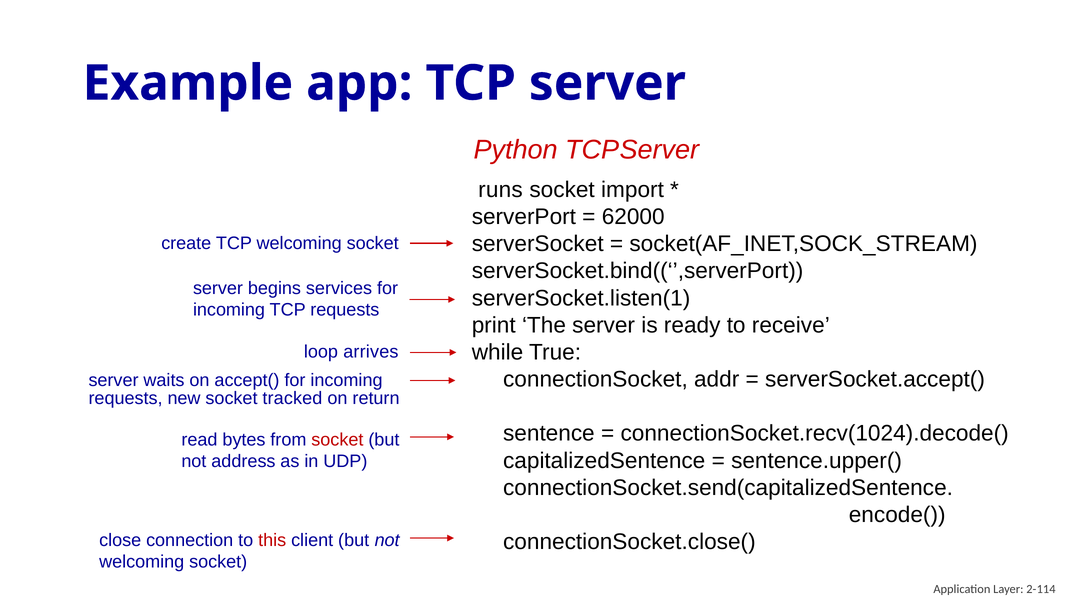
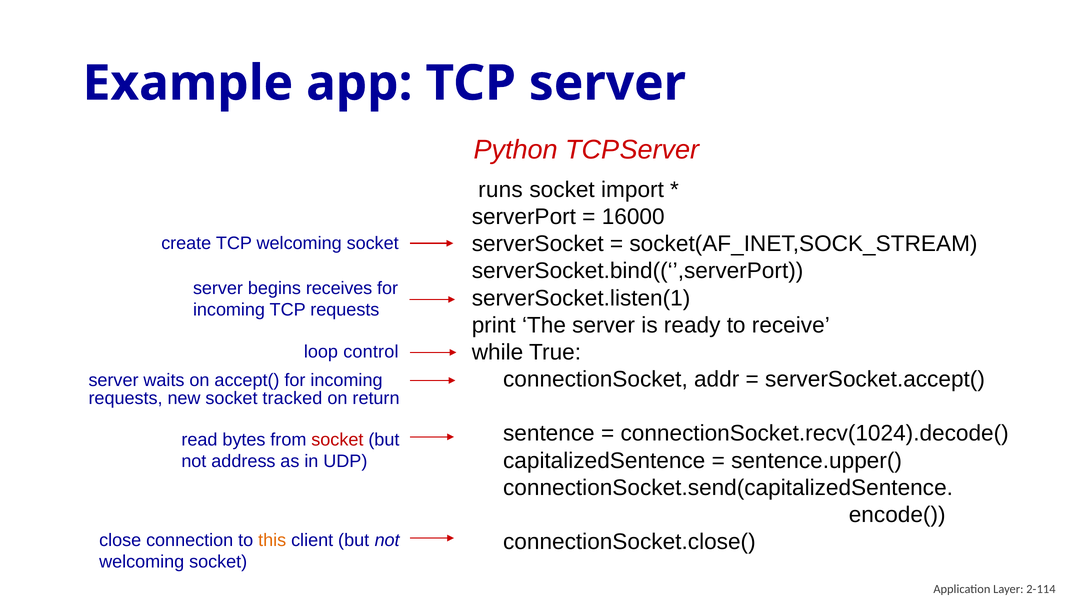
62000: 62000 -> 16000 (633, 217)
services: services -> receives (339, 288)
arrives: arrives -> control (371, 352)
this colour: red -> orange (272, 541)
